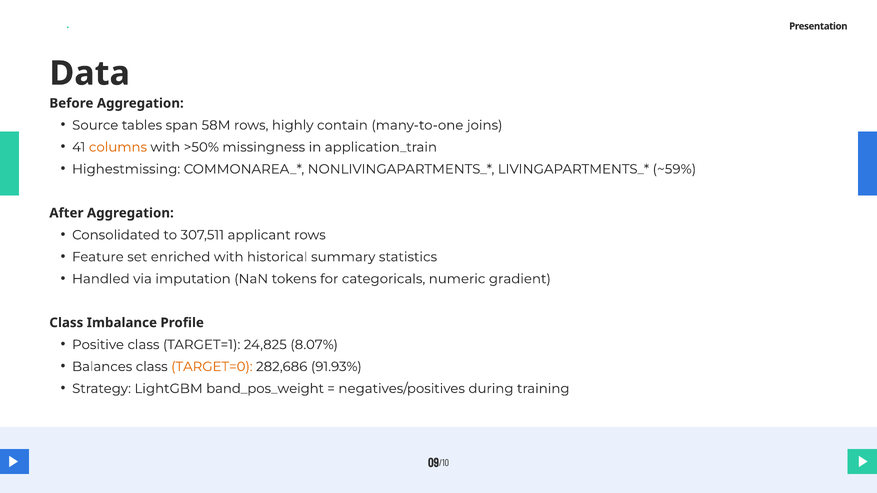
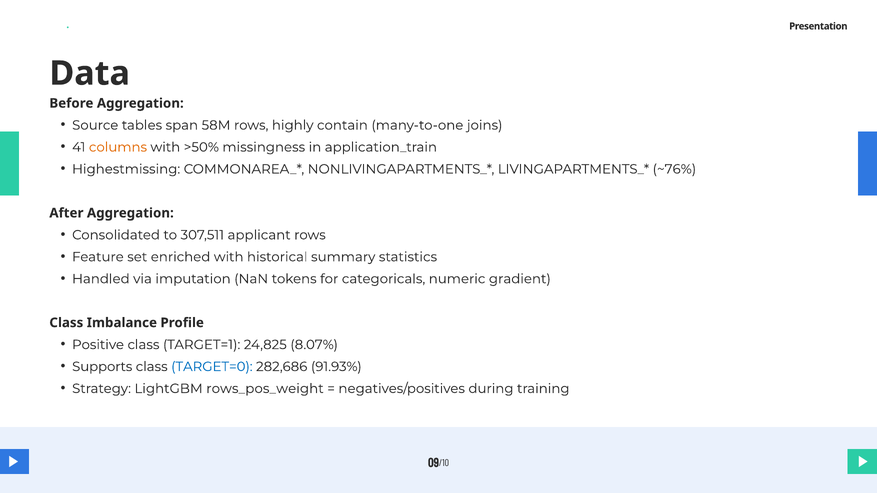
~59%: ~59% -> ~76% (674, 169)
Balances: Balances -> Supports (102, 367)
TARGET=0 colour: orange -> blue (212, 367)
band_pos_weight: band_pos_weight -> rows_pos_weight (265, 389)
